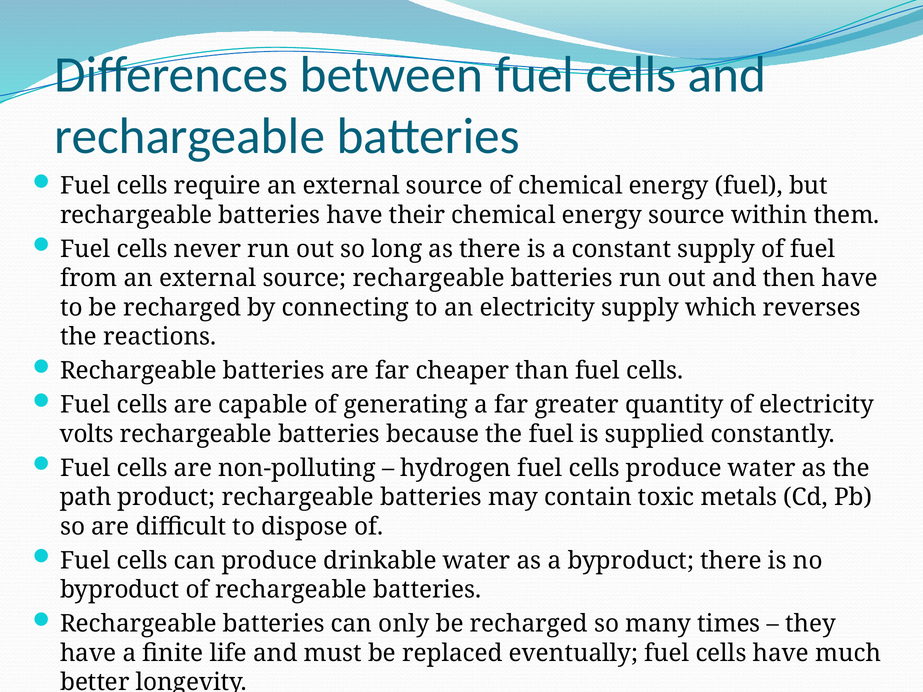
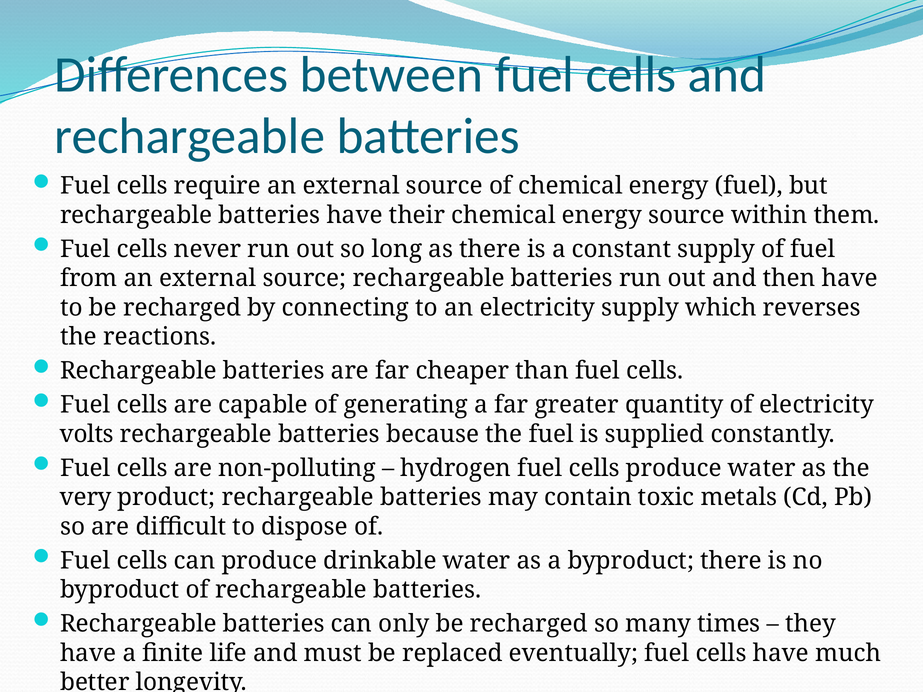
path: path -> very (86, 498)
